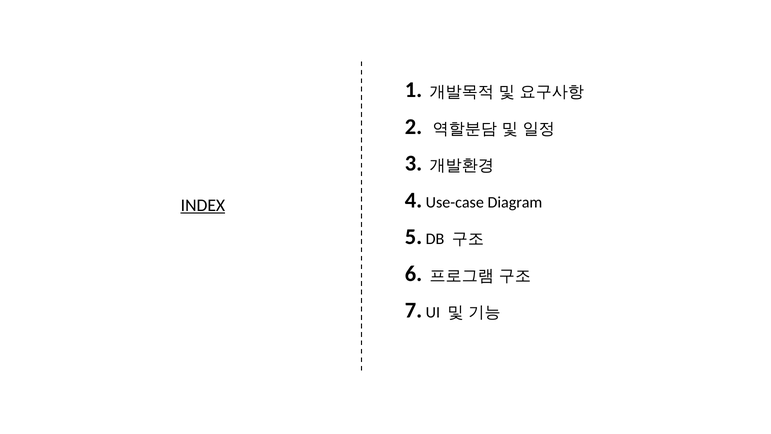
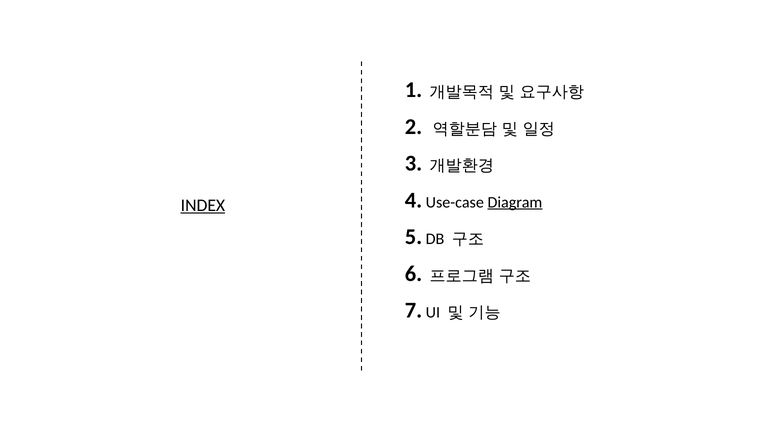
Diagram underline: none -> present (515, 202)
